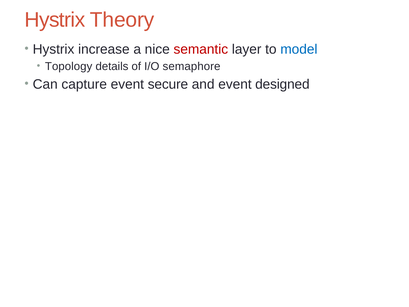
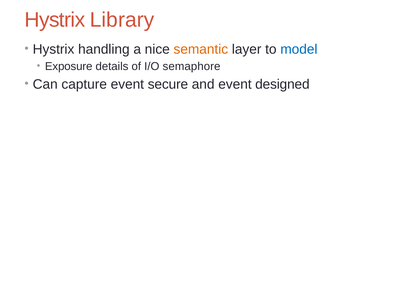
Theory: Theory -> Library (122, 20)
increase: increase -> handling (104, 49)
semantic colour: red -> orange (201, 49)
Topology: Topology -> Exposure (69, 66)
